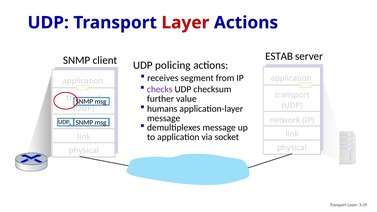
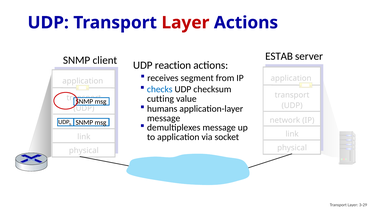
policing: policing -> reaction (173, 65)
checks colour: purple -> blue (160, 89)
further: further -> cutting (160, 99)
